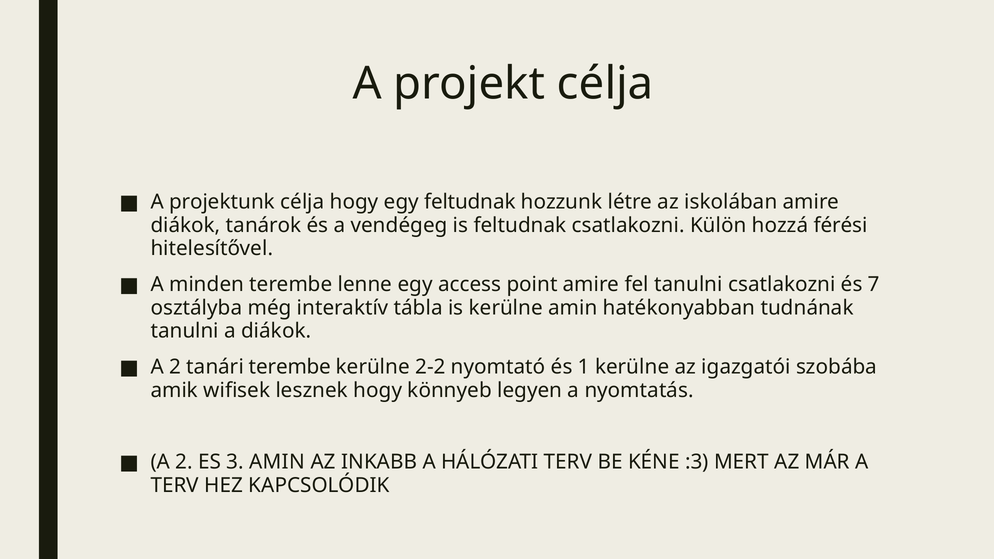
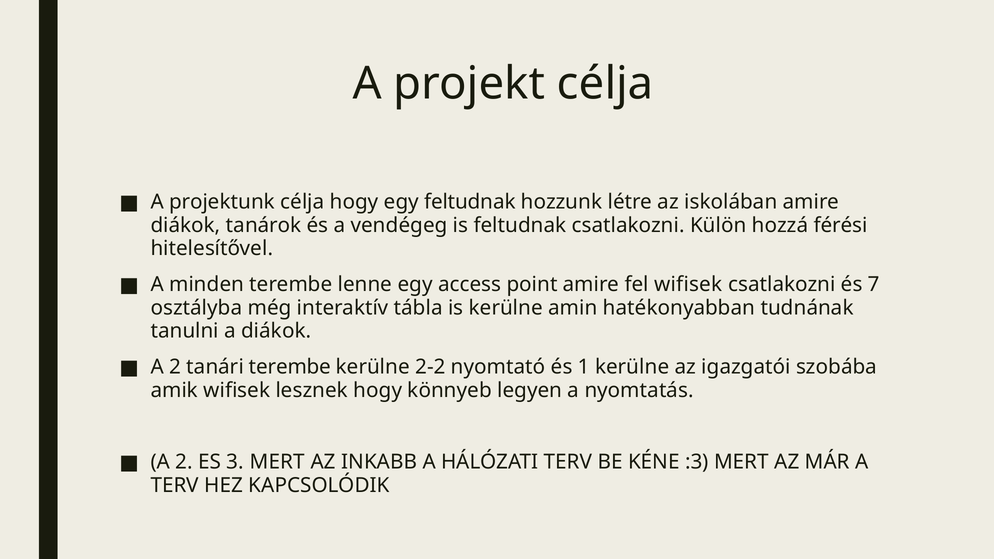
fel tanulni: tanulni -> wifisek (688, 284)
3 AMIN: AMIN -> MERT (277, 462)
